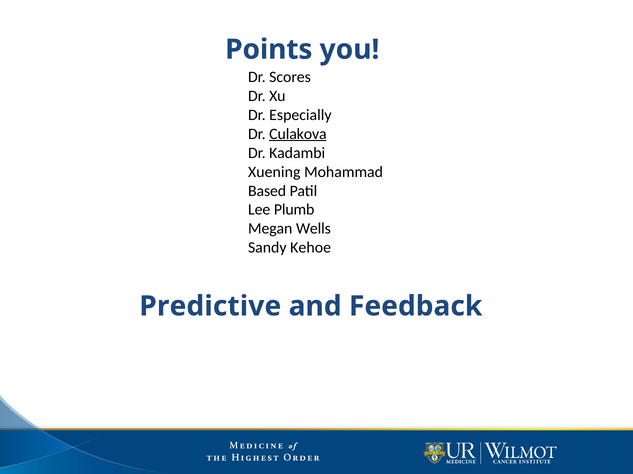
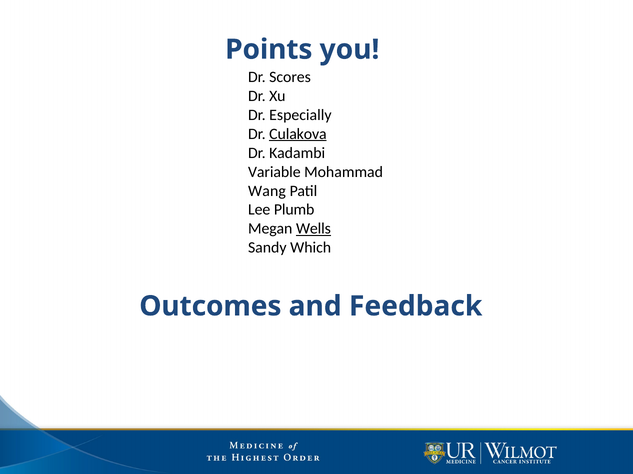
Xuening: Xuening -> Variable (274, 172)
Based: Based -> Wang (267, 191)
Wells underline: none -> present (313, 229)
Kehoe: Kehoe -> Which (311, 248)
Predictive: Predictive -> Outcomes (210, 307)
